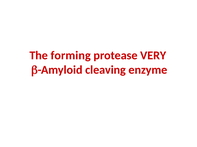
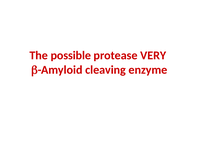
forming: forming -> possible (71, 56)
